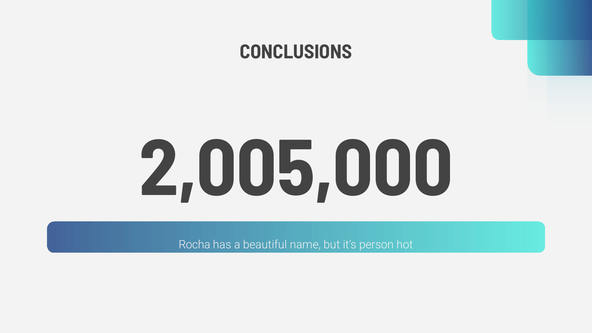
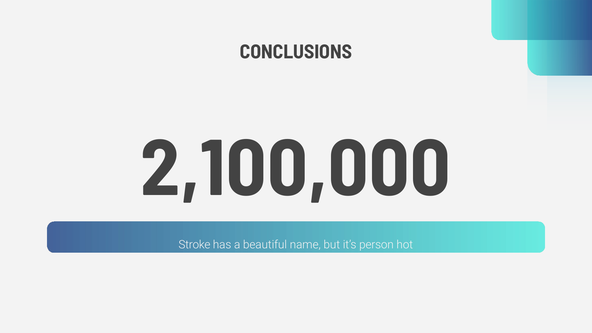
2,005,000: 2,005,000 -> 2,100,000 (296, 169)
Rocha: Rocha -> Stroke (194, 245)
